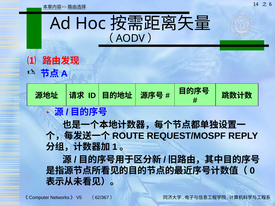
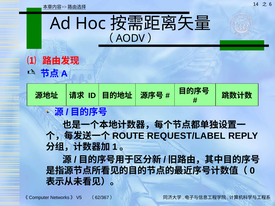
REQUEST/MOSPF: REQUEST/MOSPF -> REQUEST/LABEL (186, 136)
